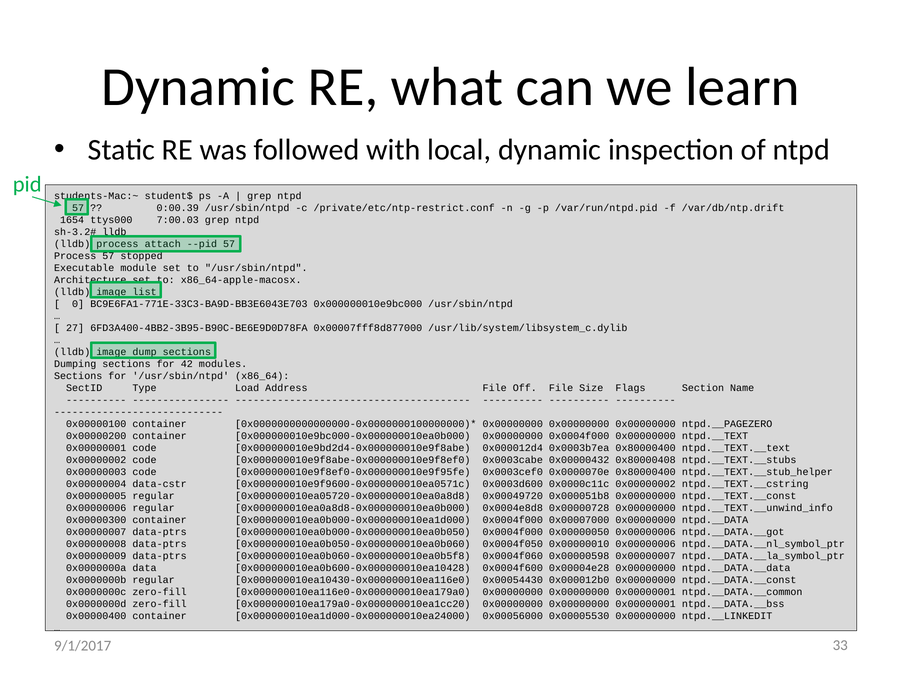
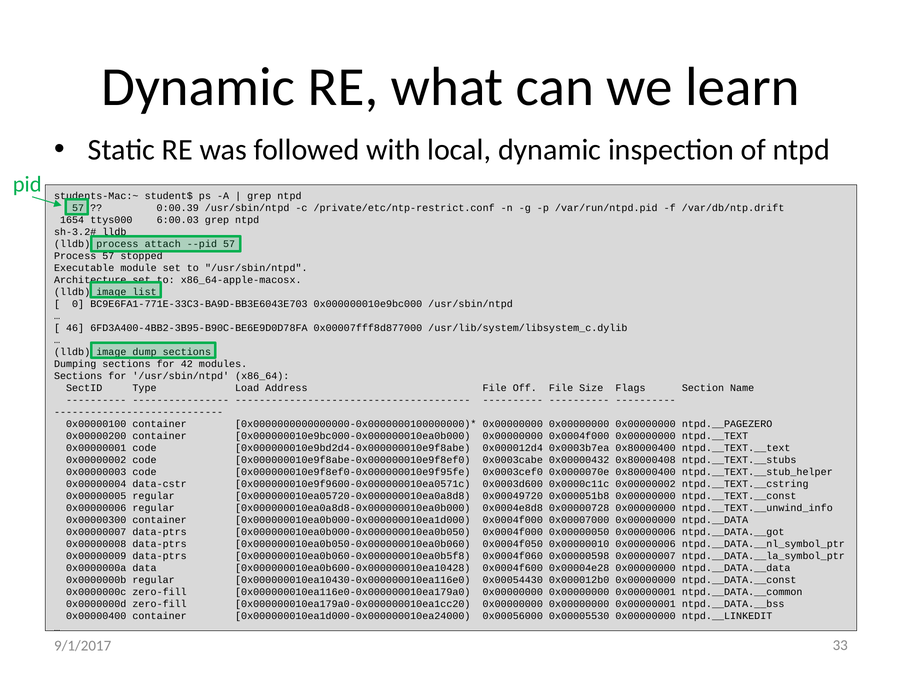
7:00.03: 7:00.03 -> 6:00.03 (178, 220)
27: 27 -> 46 (75, 328)
